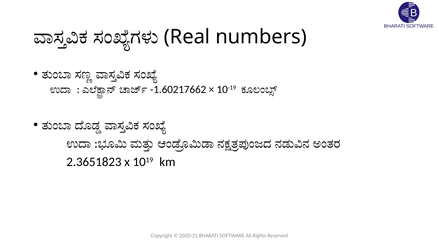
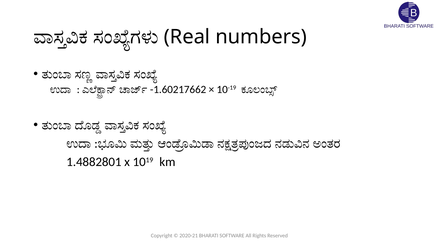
2.3651823: 2.3651823 -> 1.4882801 (94, 162)
